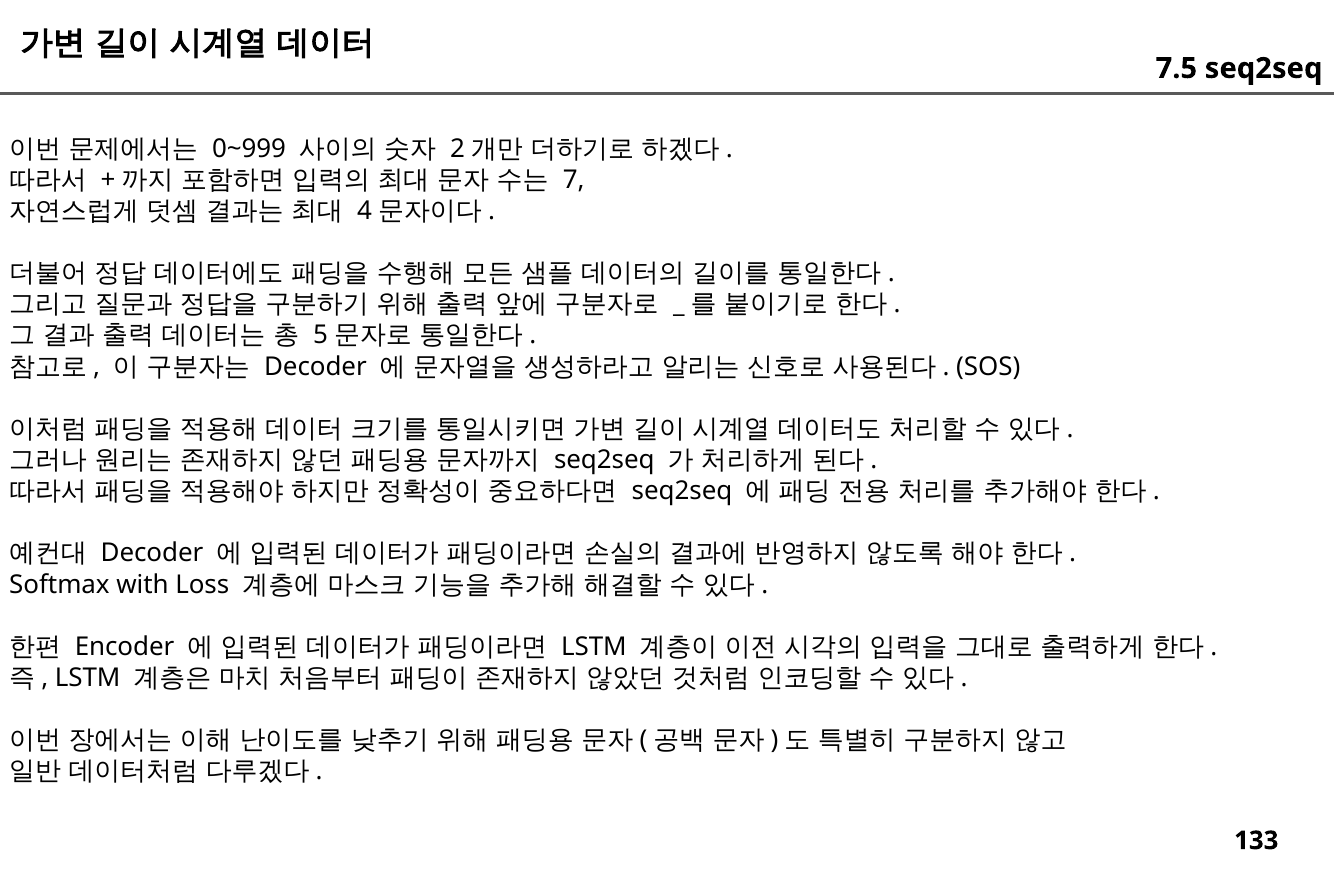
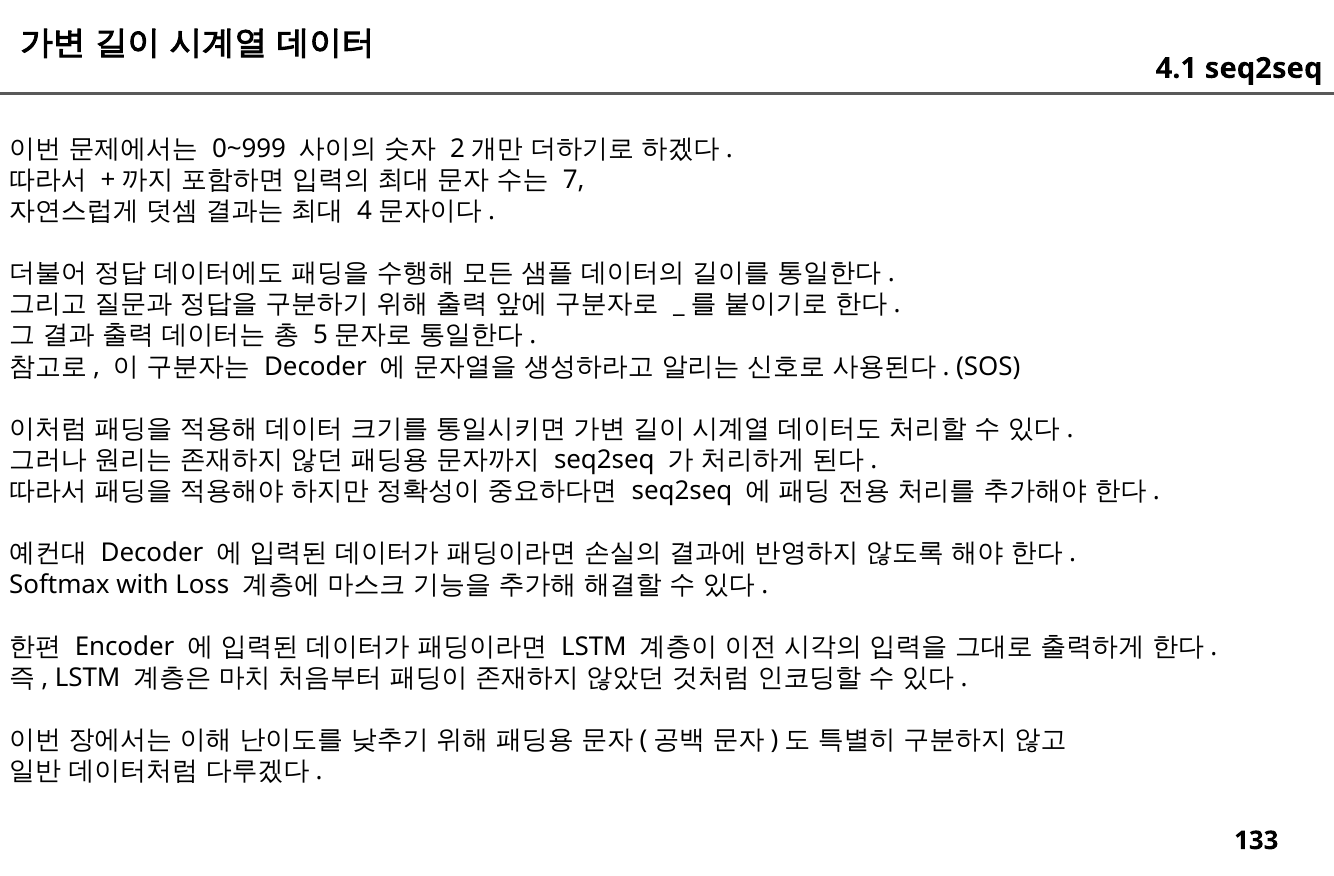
7.5: 7.5 -> 4.1 (1176, 68)
